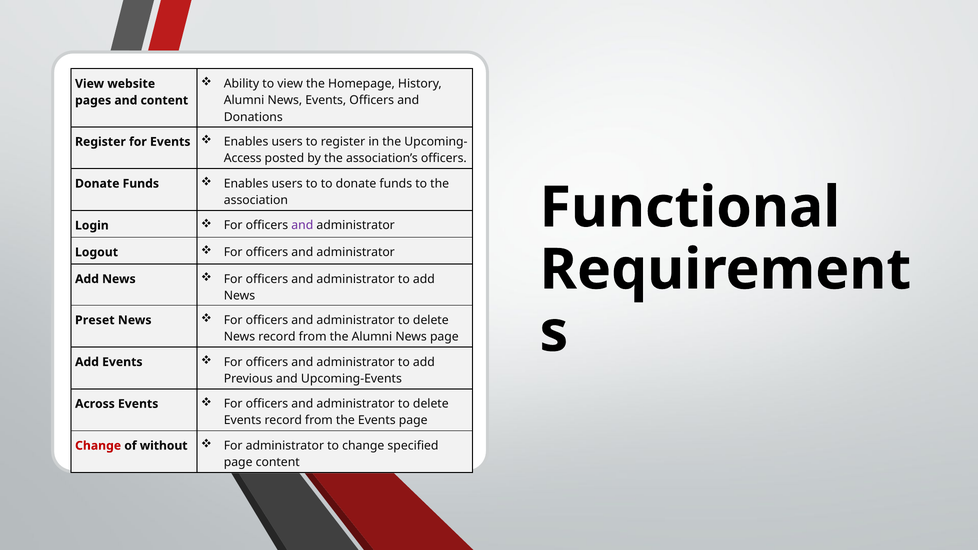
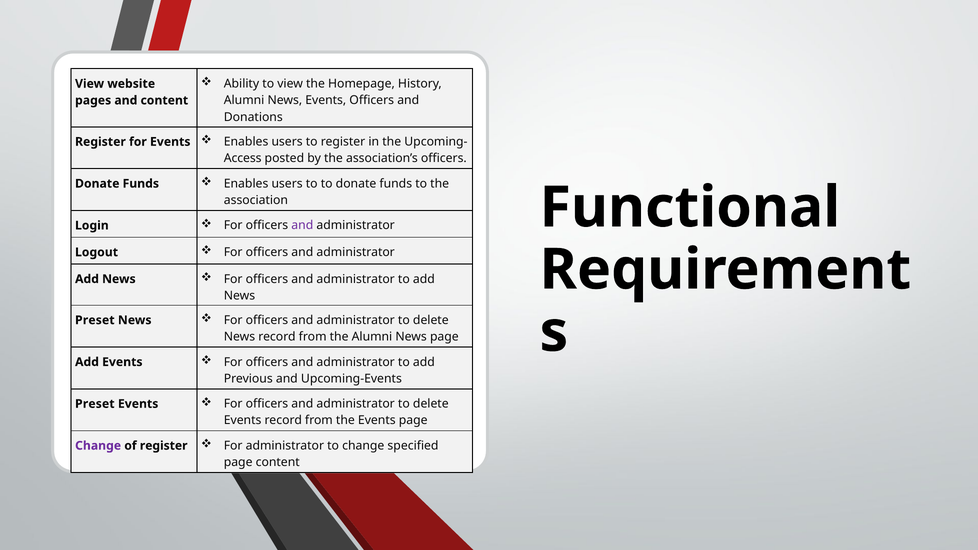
Across: Across -> Preset (95, 404)
Change colour: red -> purple (98, 446)
of without: without -> register (164, 446)
